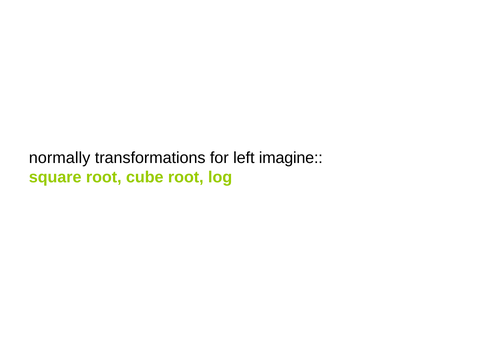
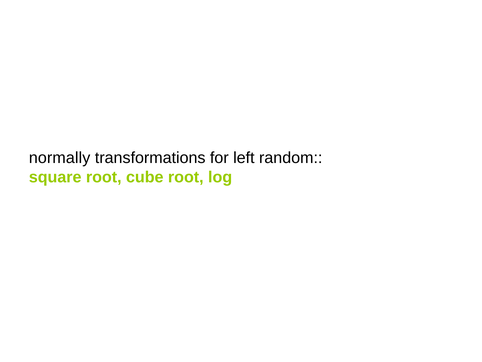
imagine: imagine -> random (291, 158)
